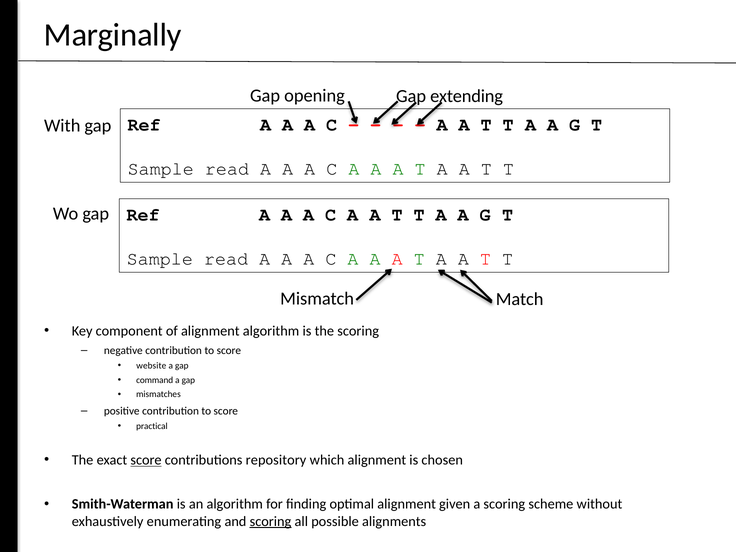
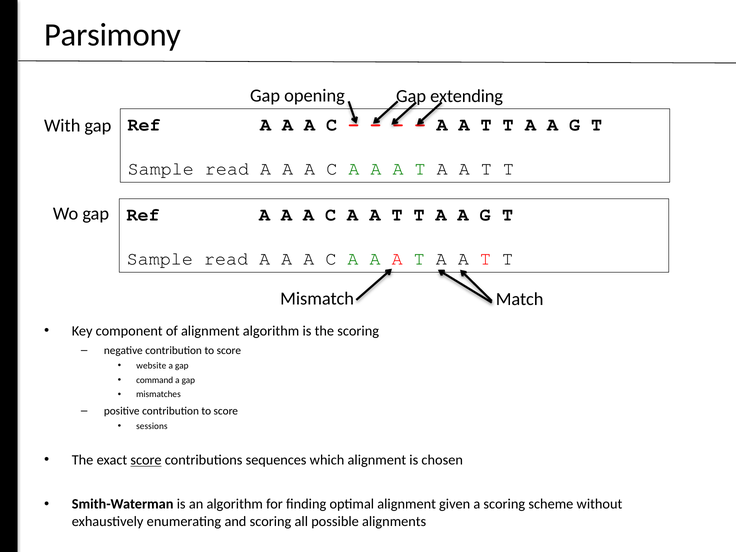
Marginally: Marginally -> Parsimony (113, 35)
practical: practical -> sessions (152, 426)
repository: repository -> sequences (276, 460)
scoring underline: present -> none (270, 521)
